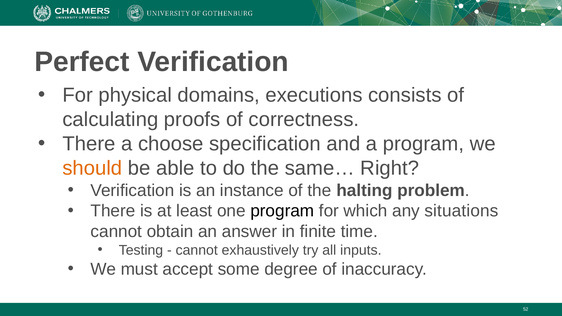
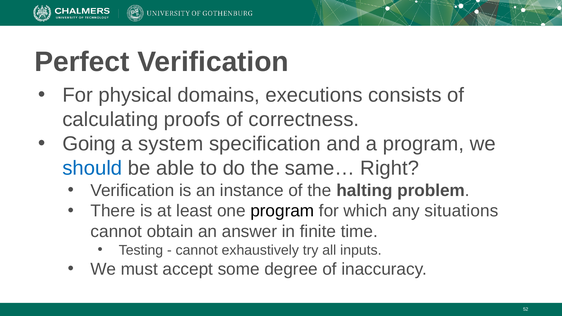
There: There -> Going (89, 144)
choose: choose -> system (171, 144)
should colour: orange -> blue (92, 168)
